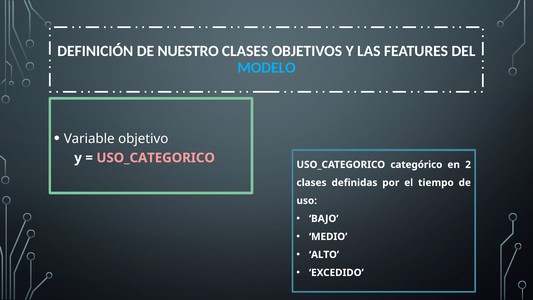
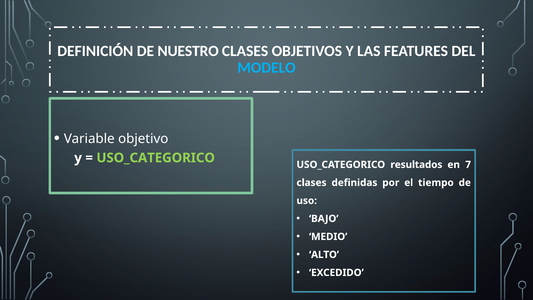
USO_CATEGORICO colour: pink -> light green (156, 158)
categórico: categórico -> resultados (416, 165)
2: 2 -> 7 (468, 165)
